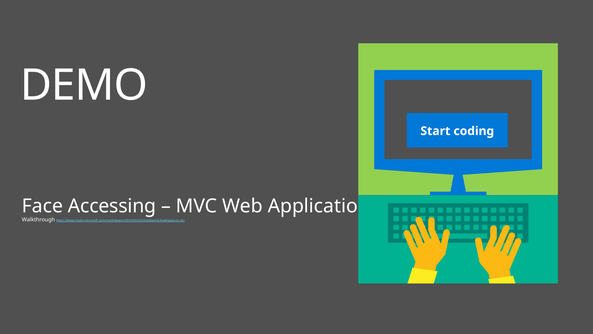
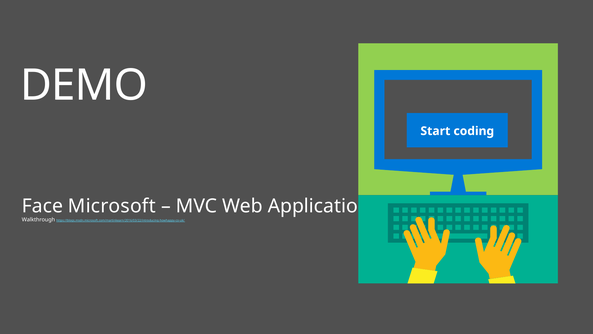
Accessing: Accessing -> Microsoft (112, 206)
